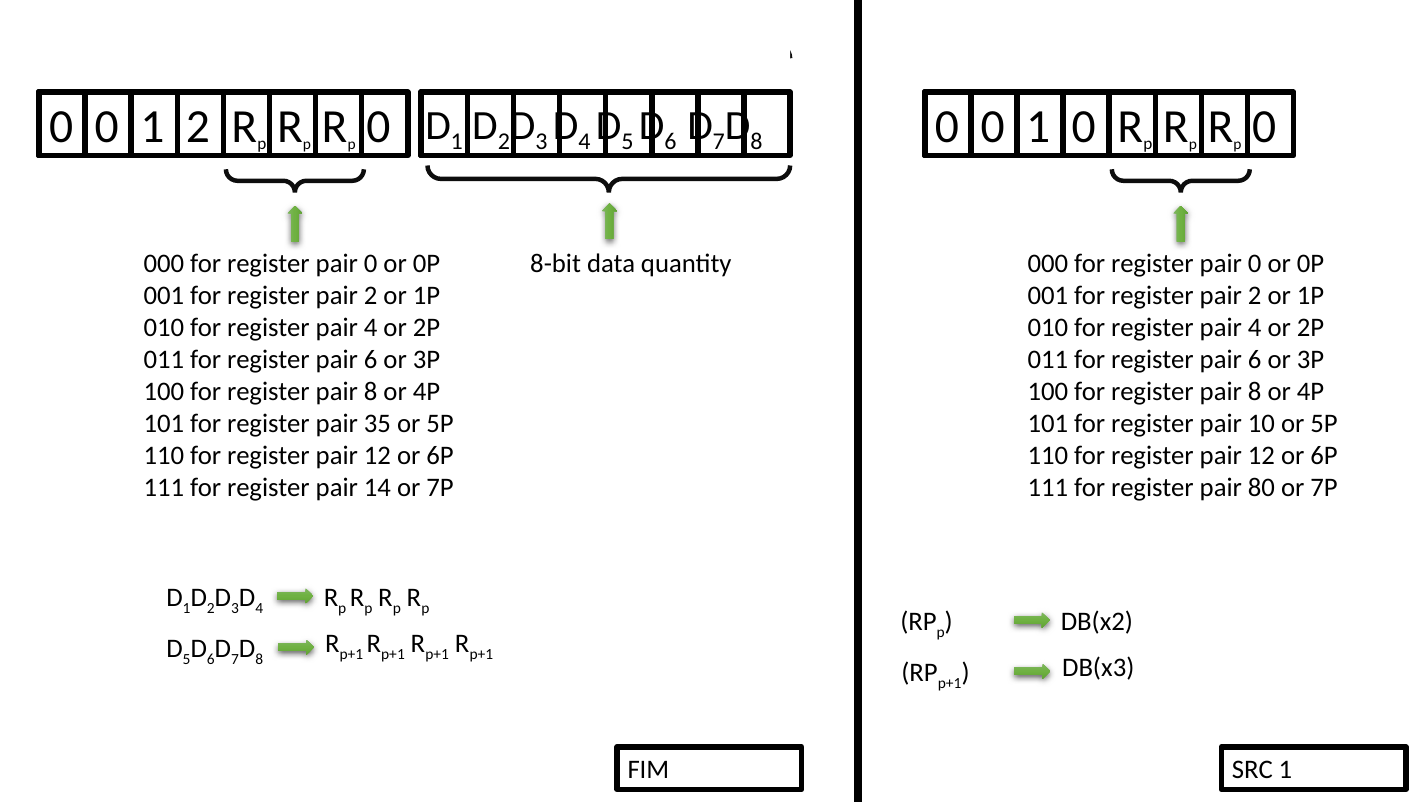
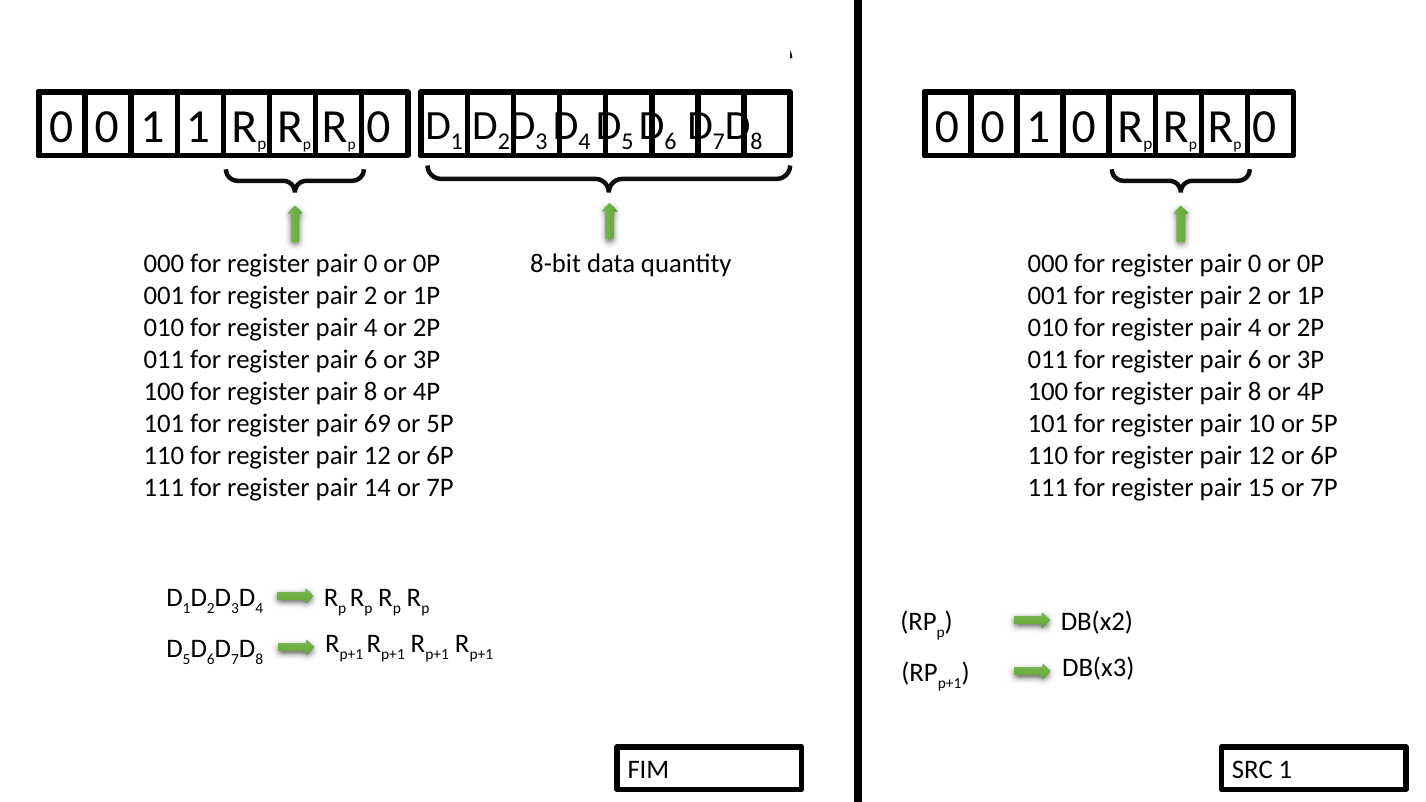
1 2: 2 -> 1 (198, 127)
35: 35 -> 69 (377, 424)
80: 80 -> 15 (1261, 488)
